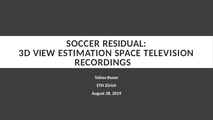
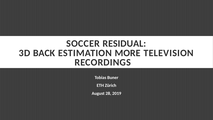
VIEW: VIEW -> BACK (44, 53)
SPACE: SPACE -> MORE (128, 53)
